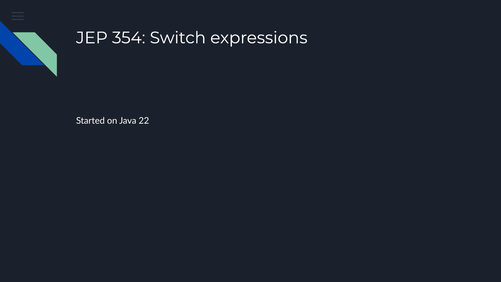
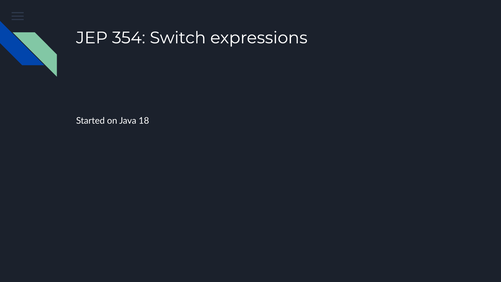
22: 22 -> 18 (144, 121)
